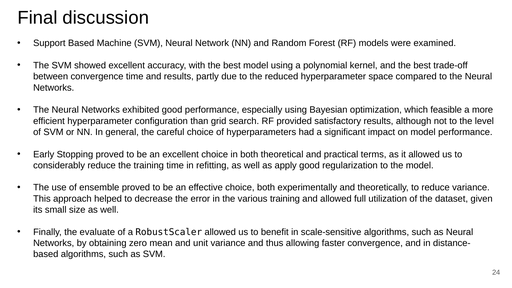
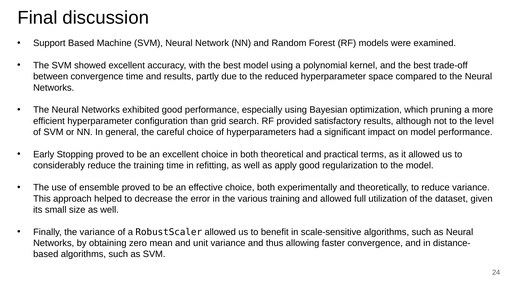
feasible: feasible -> pruning (446, 110)
the evaluate: evaluate -> variance (97, 232)
